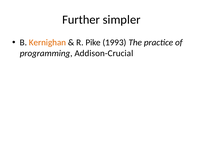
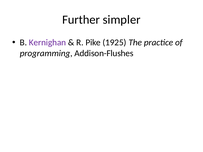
Kernighan colour: orange -> purple (48, 43)
1993: 1993 -> 1925 (114, 43)
Addison-Crucial: Addison-Crucial -> Addison-Flushes (104, 53)
